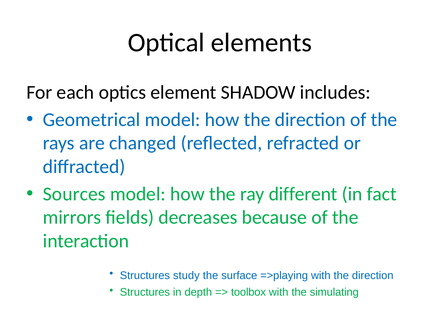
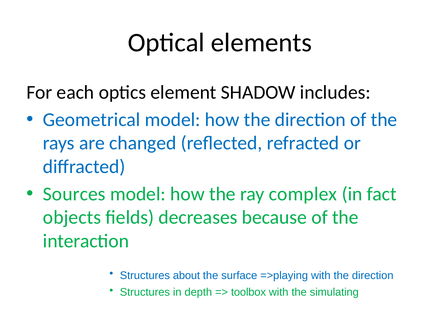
different: different -> complex (303, 194)
mirrors: mirrors -> objects (72, 217)
study: study -> about (186, 275)
